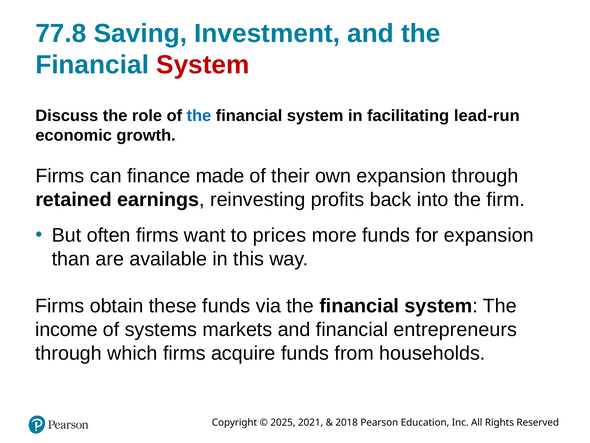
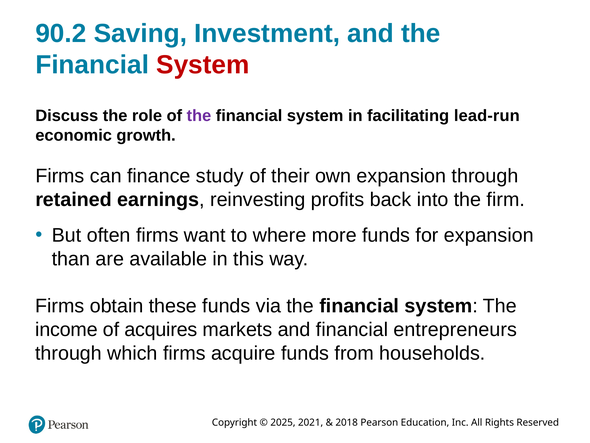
77.8: 77.8 -> 90.2 (61, 33)
the colour: blue -> purple (199, 116)
made: made -> study (220, 176)
prices: prices -> where (280, 235)
systems: systems -> acquires (161, 329)
